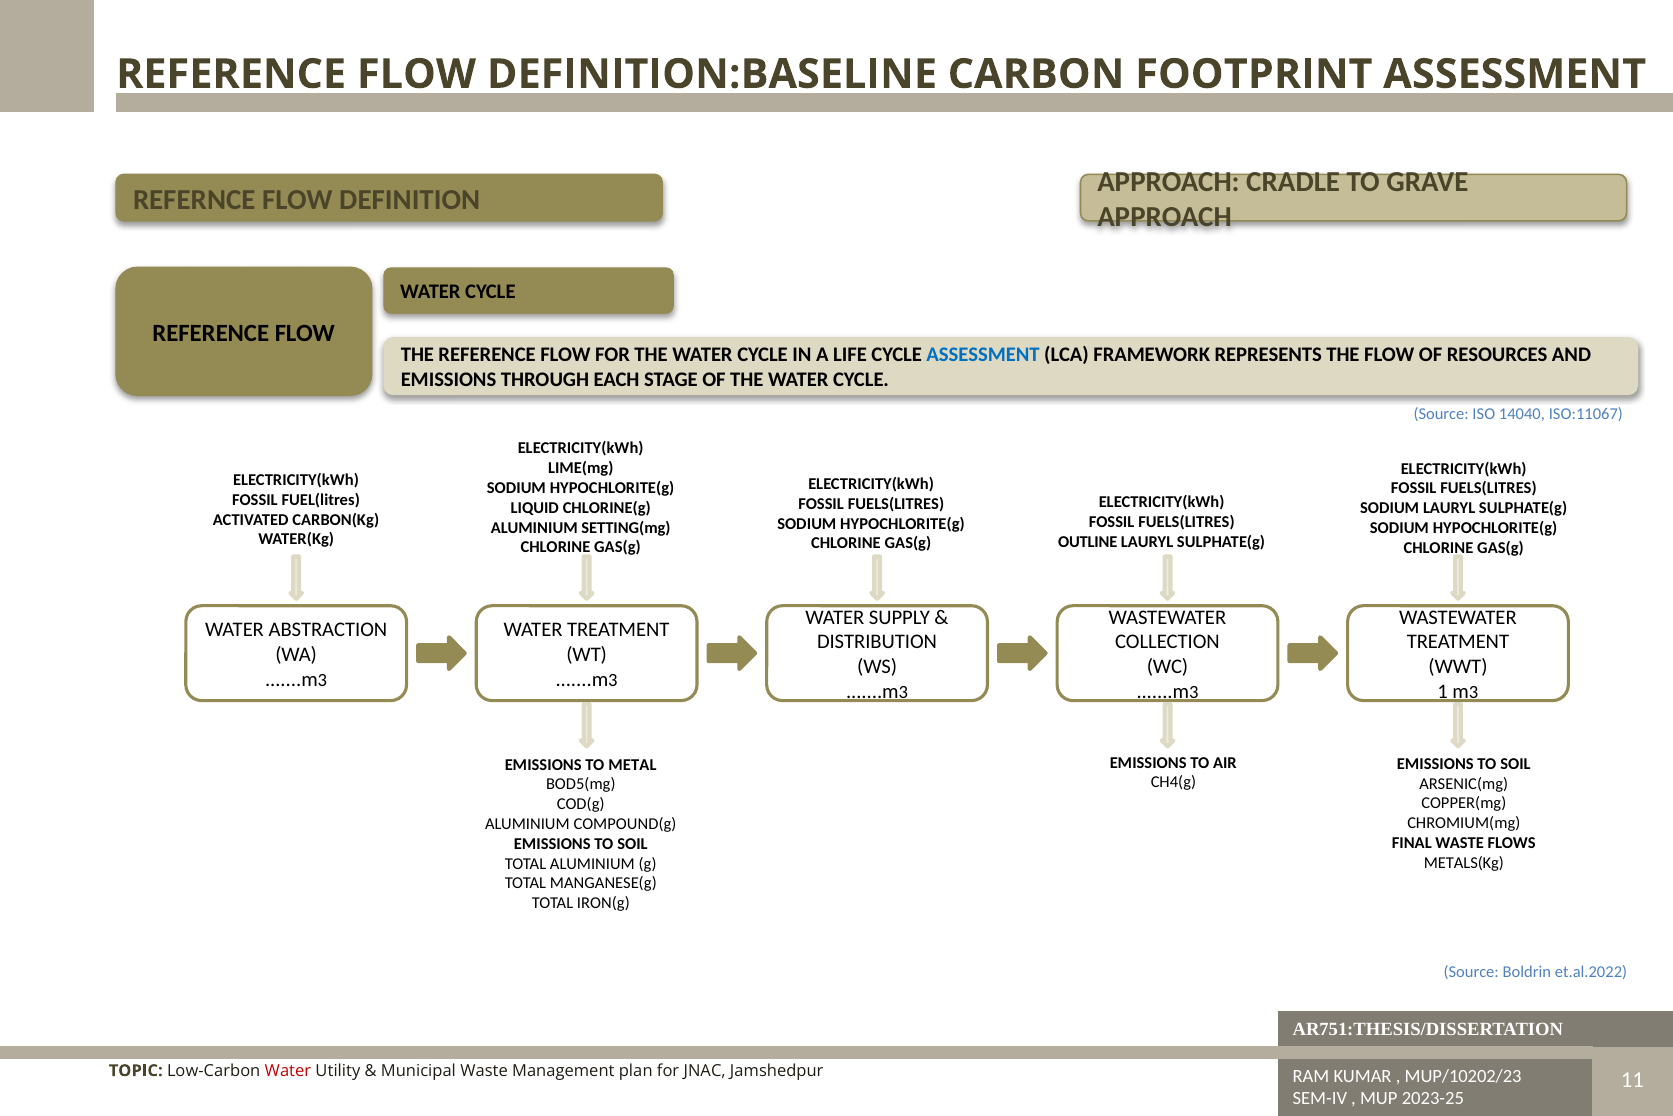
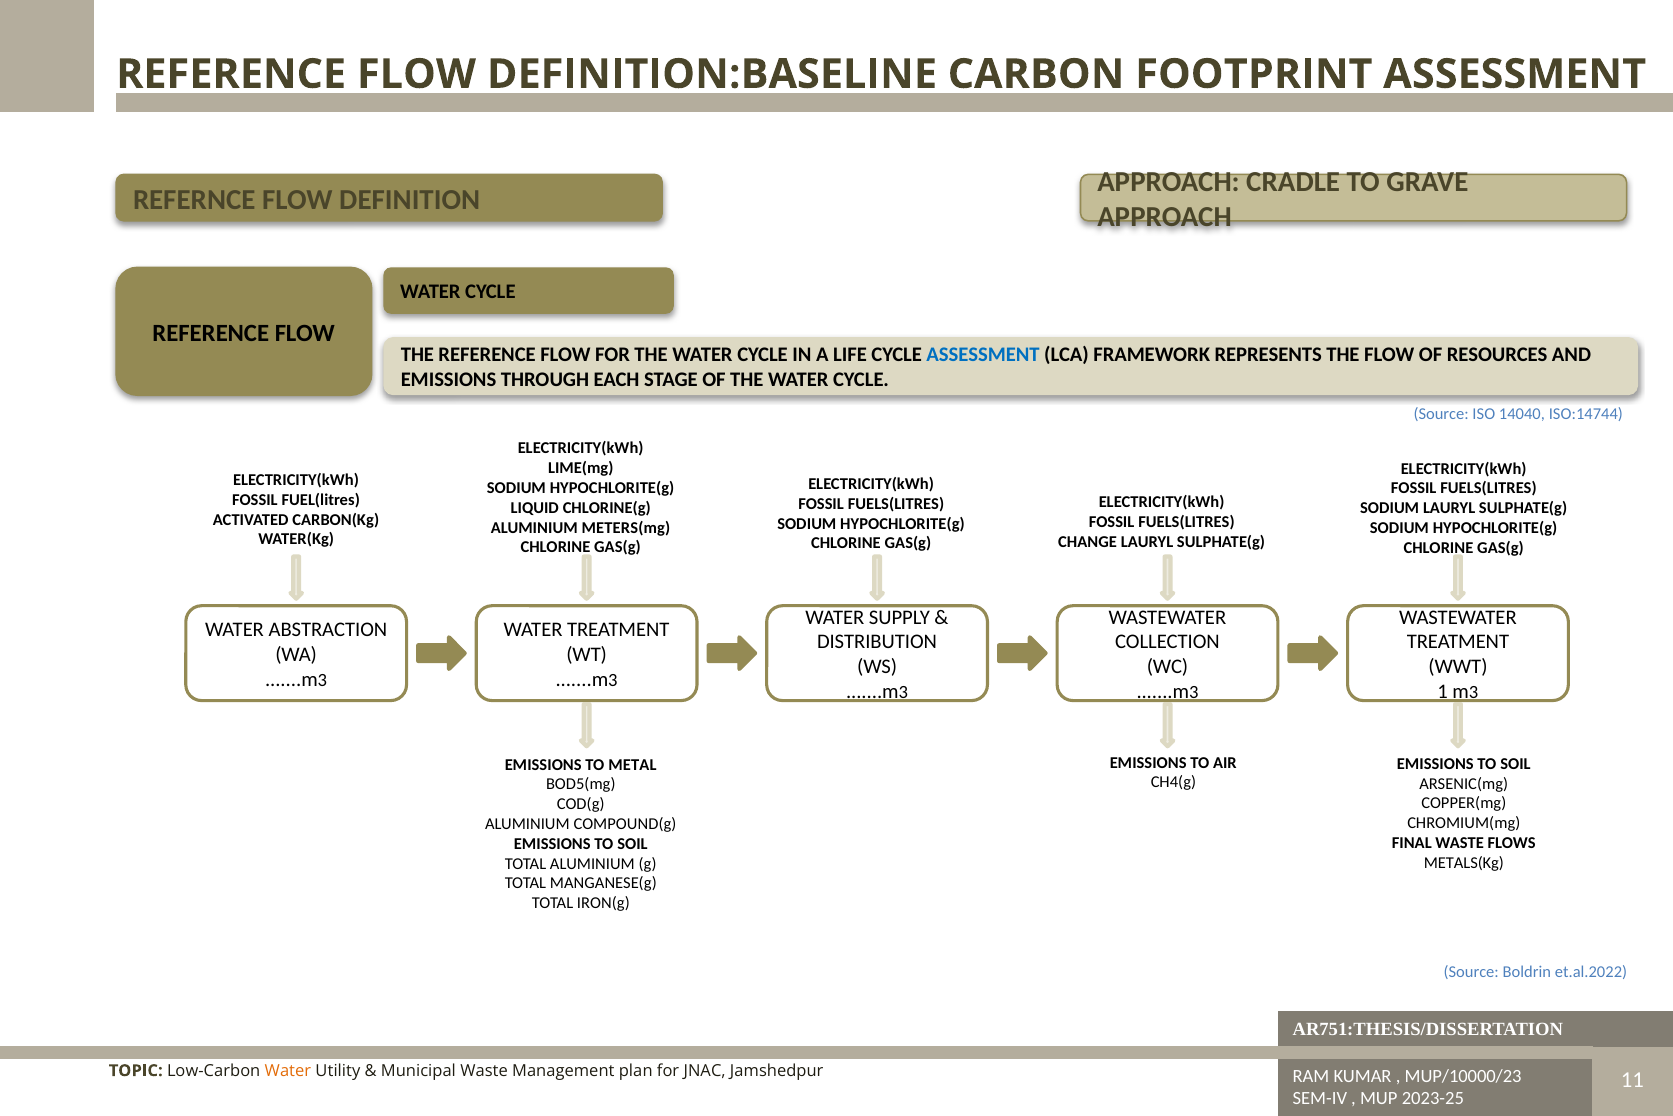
ISO:11067: ISO:11067 -> ISO:14744 (1586, 413)
SETTING(mg: SETTING(mg -> METERS(mg (626, 527)
OUTLINE: OUTLINE -> CHANGE (1088, 541)
Water colour: red -> orange (288, 1070)
MUP/10202/23: MUP/10202/23 -> MUP/10000/23 (1463, 1075)
